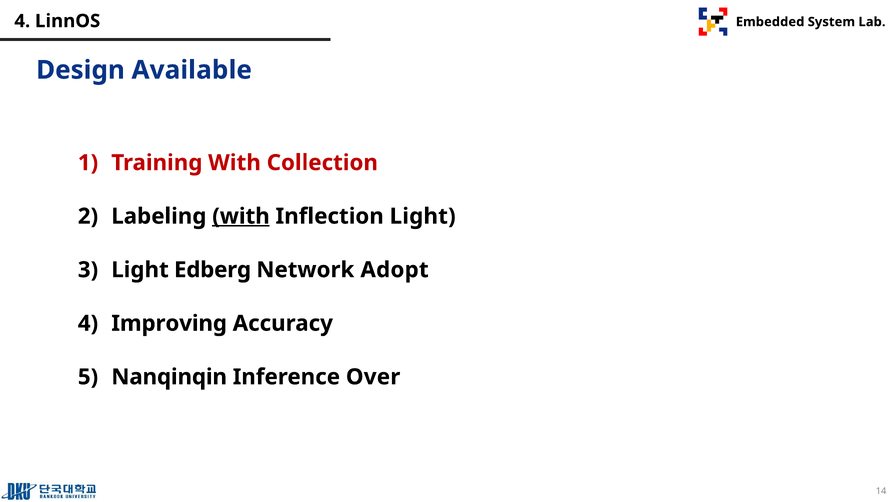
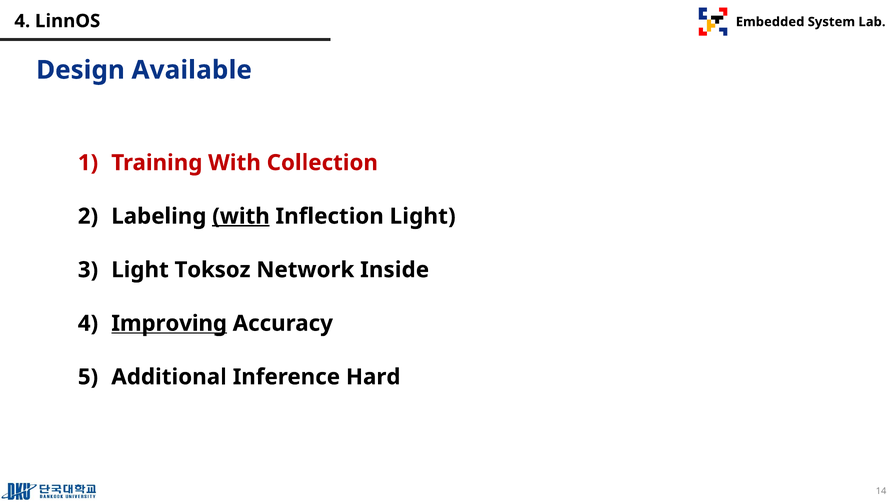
Edberg: Edberg -> Toksoz (213, 270)
Adopt: Adopt -> Inside (395, 270)
Improving underline: none -> present (169, 324)
Nanqinqin: Nanqinqin -> Additional (169, 377)
Over: Over -> Hard (373, 377)
